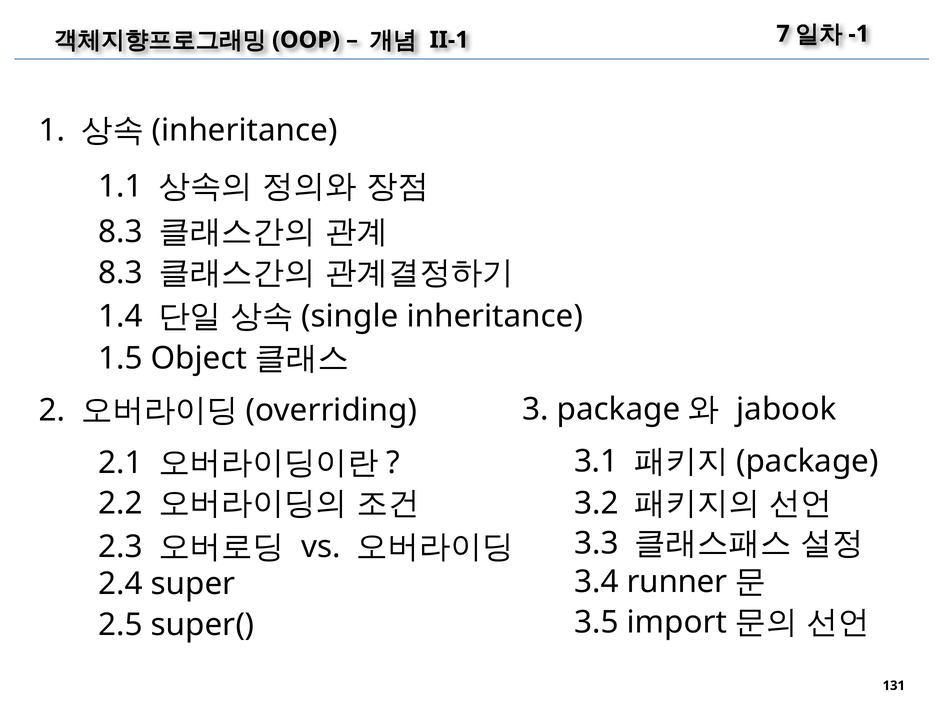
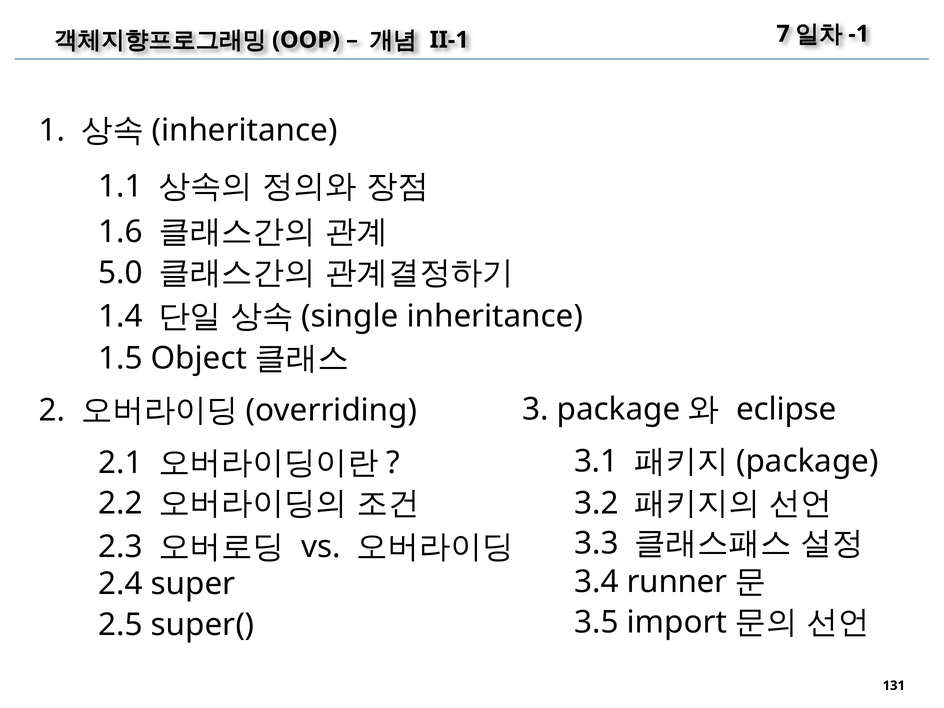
8.3: 8.3 -> 1.6 (121, 232)
8.3: 8.3 -> 5.0 (121, 273)
jabook: jabook -> eclipse (786, 409)
